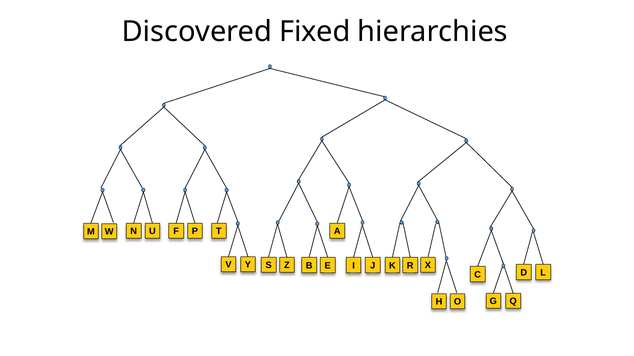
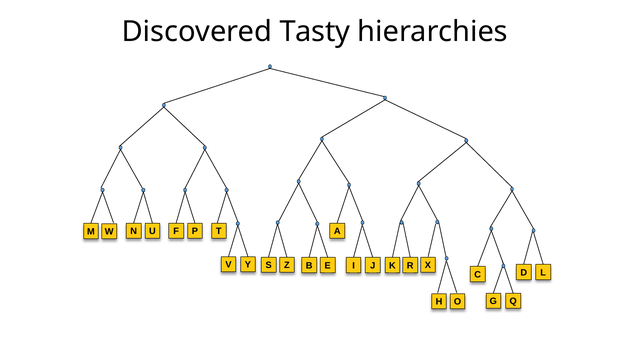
Fixed: Fixed -> Tasty (315, 32)
